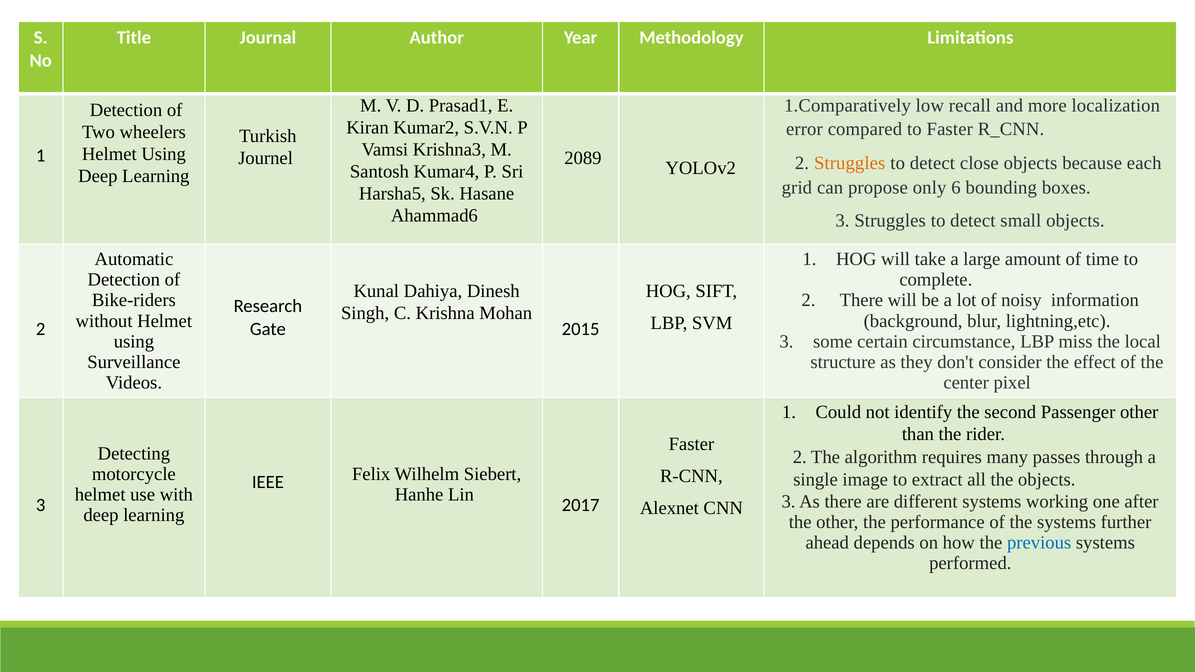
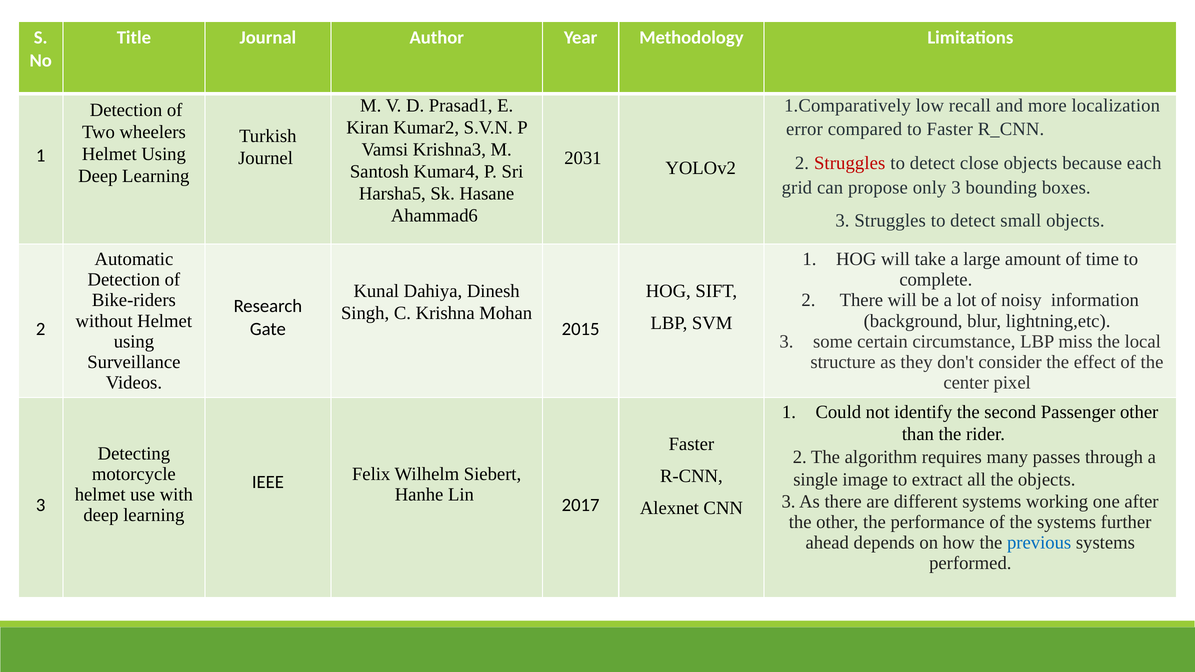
2089: 2089 -> 2031 (583, 158)
Struggles colour: orange -> red (850, 163)
only 6: 6 -> 3 (956, 188)
